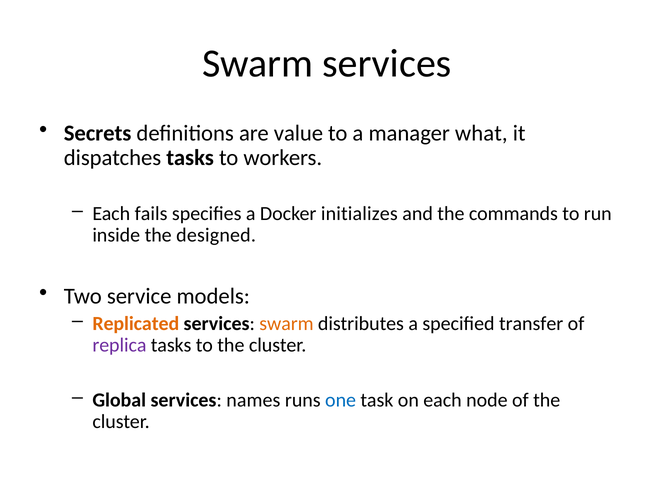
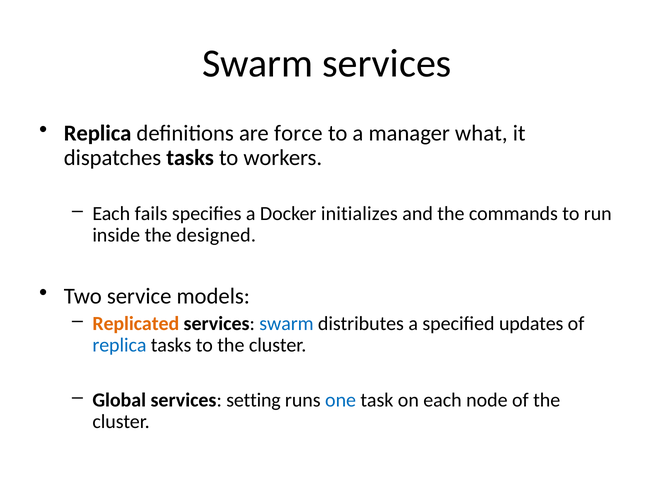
Secrets: Secrets -> Replica (98, 133)
value: value -> force (298, 133)
swarm colour: orange -> blue (286, 323)
transfer: transfer -> updates (531, 323)
replica colour: purple -> blue (119, 345)
names: names -> setting (254, 400)
